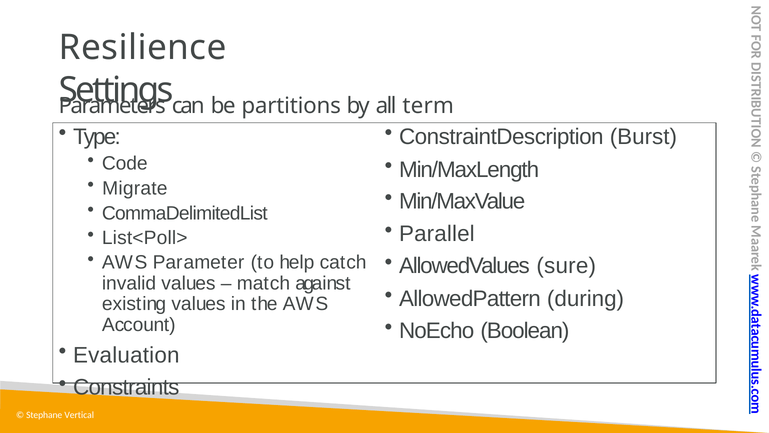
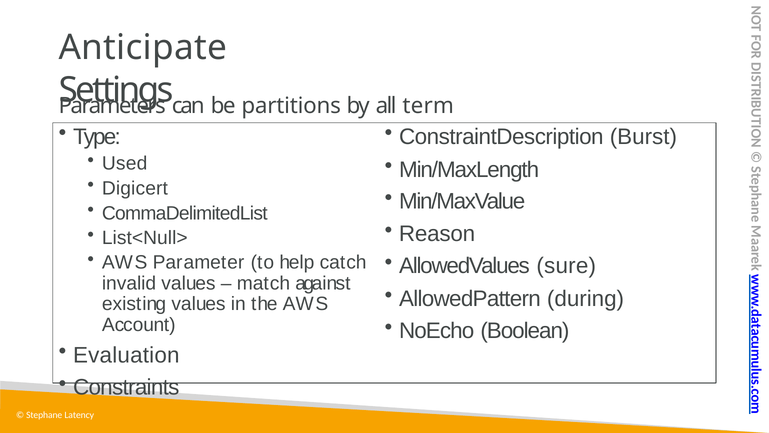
Resilience: Resilience -> Anticipate (143, 48)
Code: Code -> Used (125, 163)
Migrate: Migrate -> Digicert (135, 188)
Parallel: Parallel -> Reason (437, 234)
List<Poll>: List<Poll> -> List<Null> (145, 238)
Vertical: Vertical -> Latency (79, 415)
